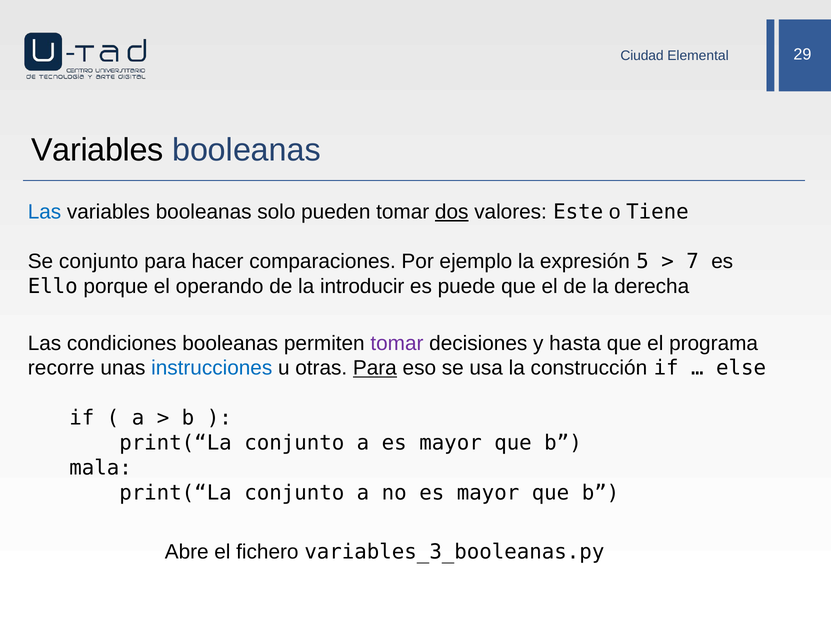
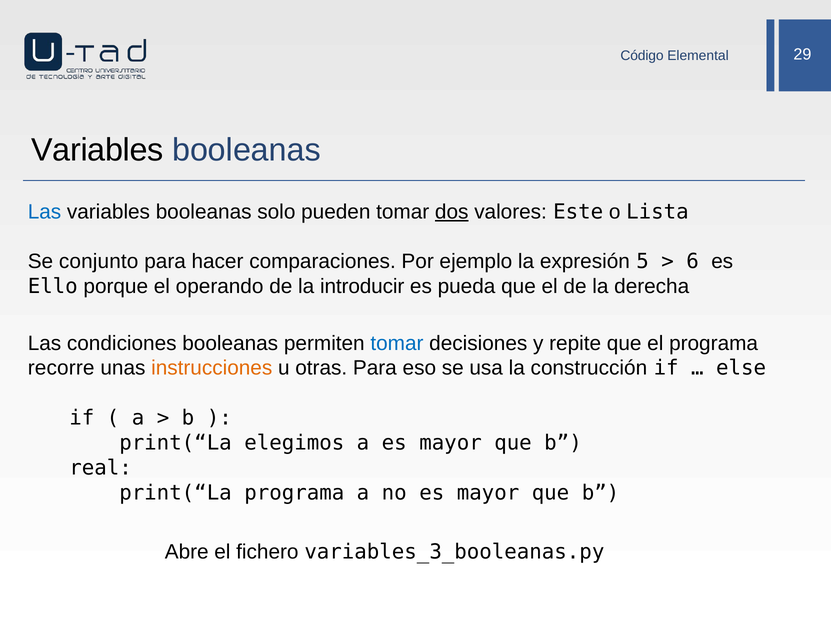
Ciudad: Ciudad -> Código (642, 56)
Tiene: Tiene -> Lista (657, 212)
7: 7 -> 6 (693, 262)
puede: puede -> pueda (467, 287)
tomar colour: purple -> blue (397, 343)
hasta: hasta -> repite (575, 343)
instrucciones colour: blue -> orange (212, 368)
Para underline: present -> none (375, 368)
conjunto: conjunto -> elegimos (294, 443)
mala: mala -> real (101, 468)
conjunto: conjunto -> programa (294, 493)
